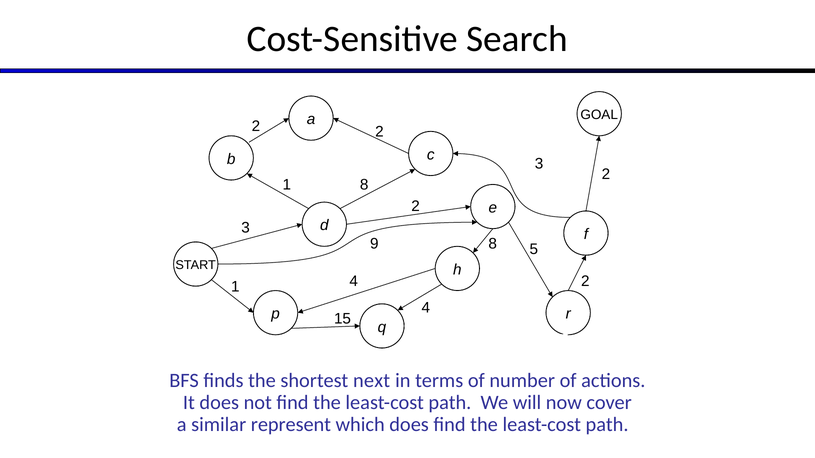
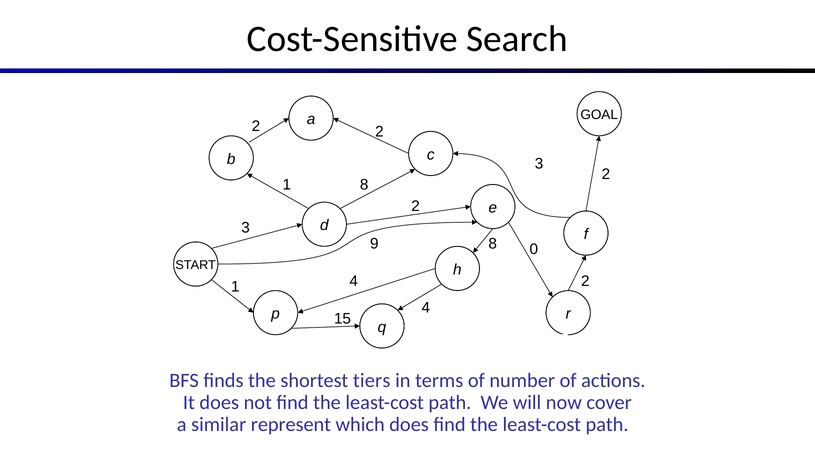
5: 5 -> 0 (534, 249)
next: next -> tiers (372, 381)
